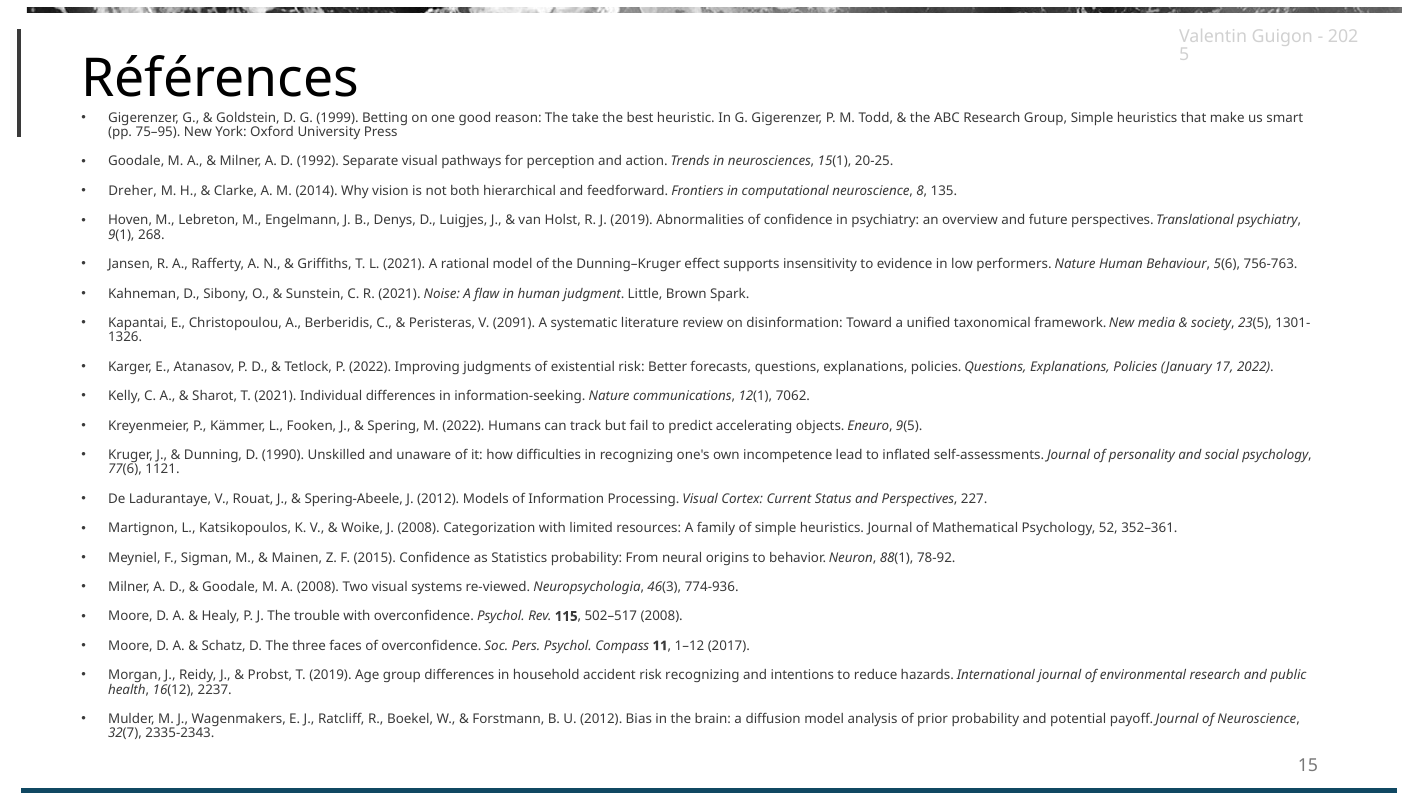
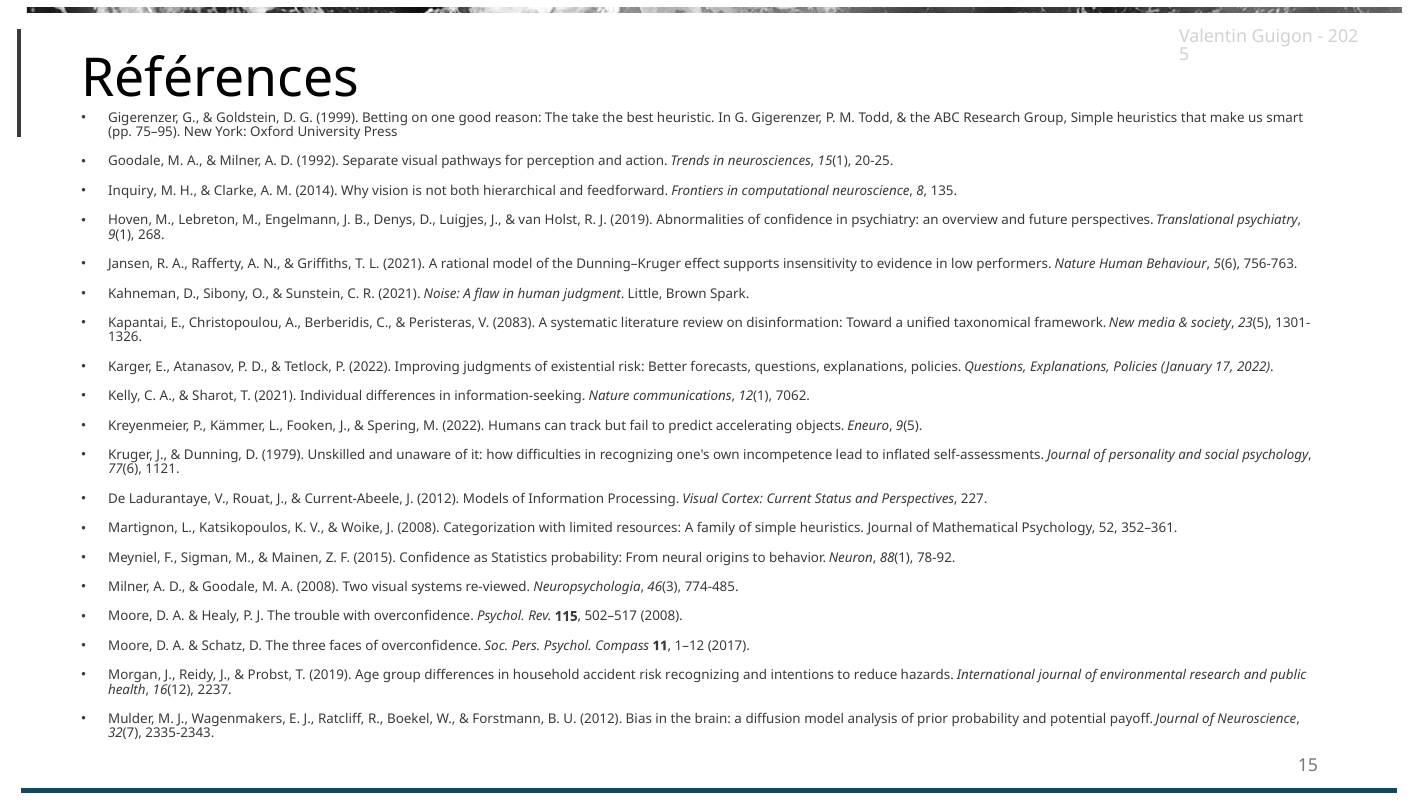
Dreher: Dreher -> Inquiry (133, 191)
2091: 2091 -> 2083 (514, 323)
1990: 1990 -> 1979 (283, 455)
Spering-Abeele: Spering-Abeele -> Current-Abeele (354, 499)
774-936: 774-936 -> 774-485 (712, 587)
